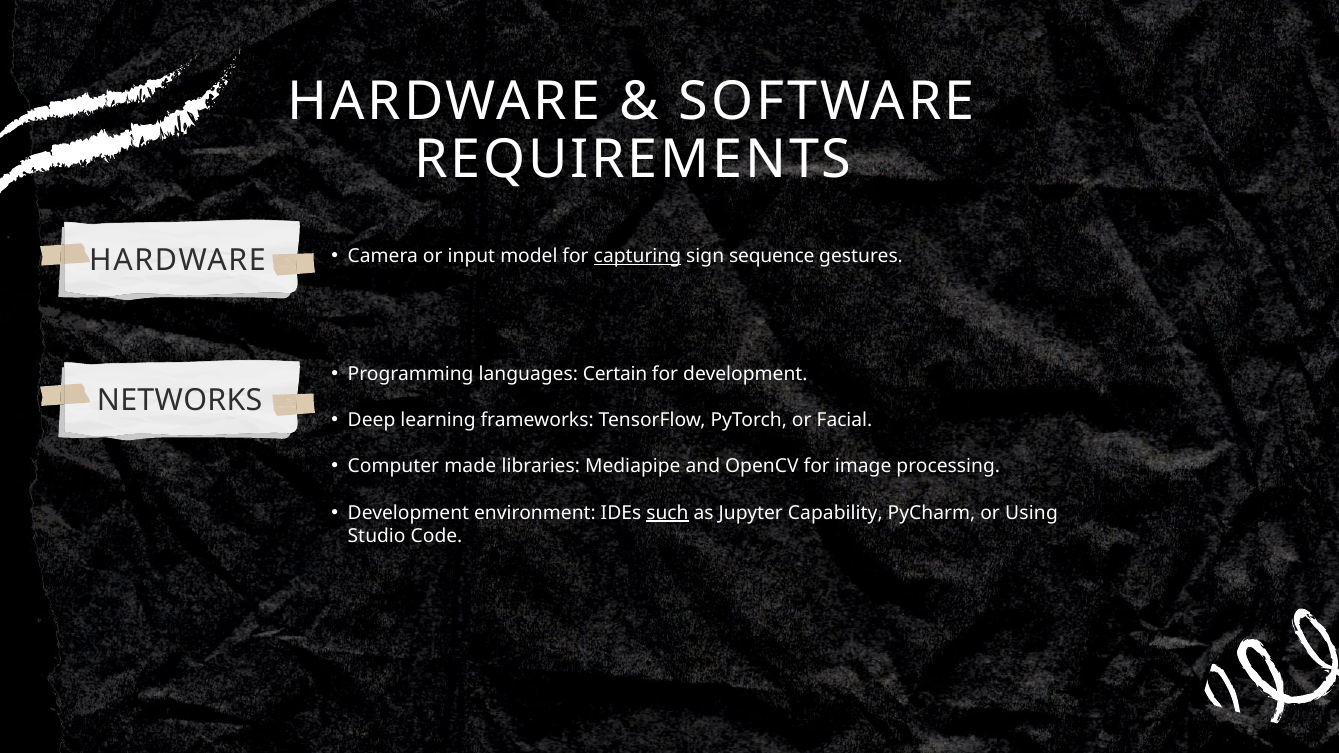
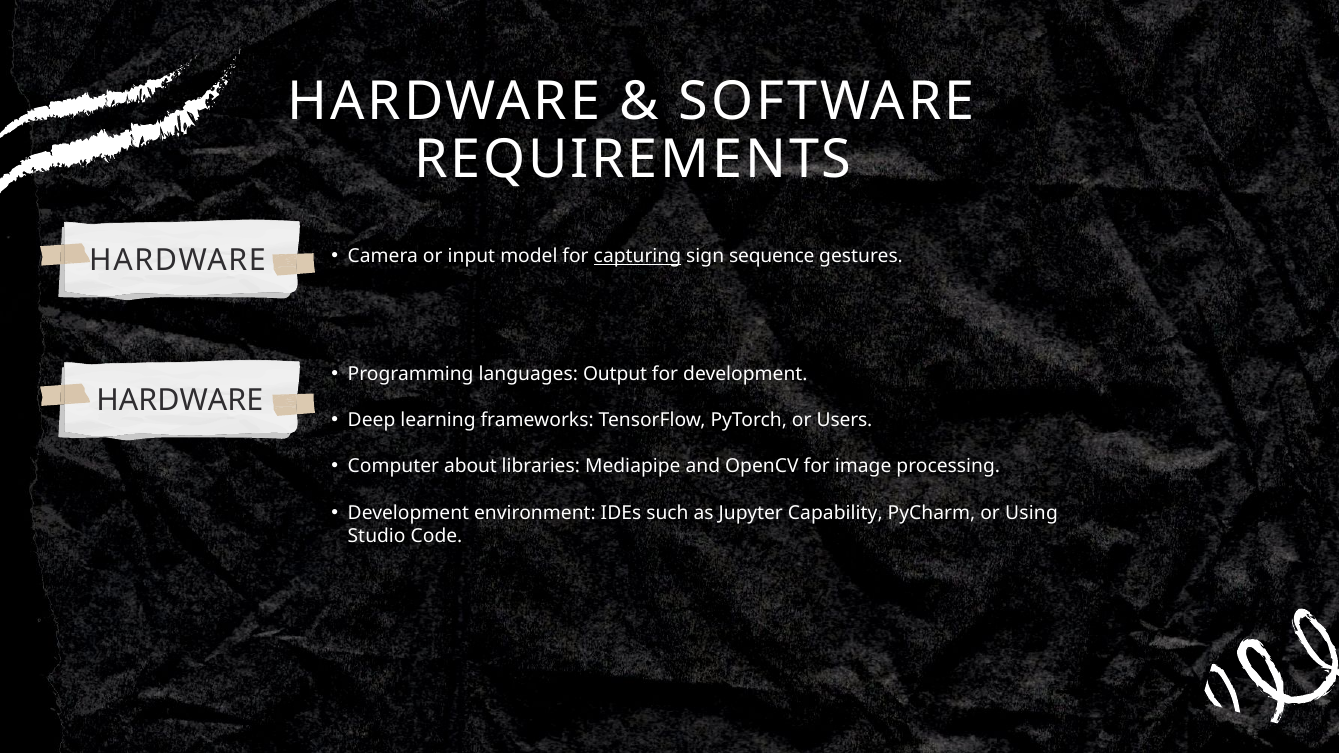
Certain: Certain -> Output (615, 374)
NETWORKS: NETWORKS -> HARDWARE (180, 400)
Facial: Facial -> Users (844, 420)
made: made -> about (470, 467)
such underline: present -> none (667, 513)
